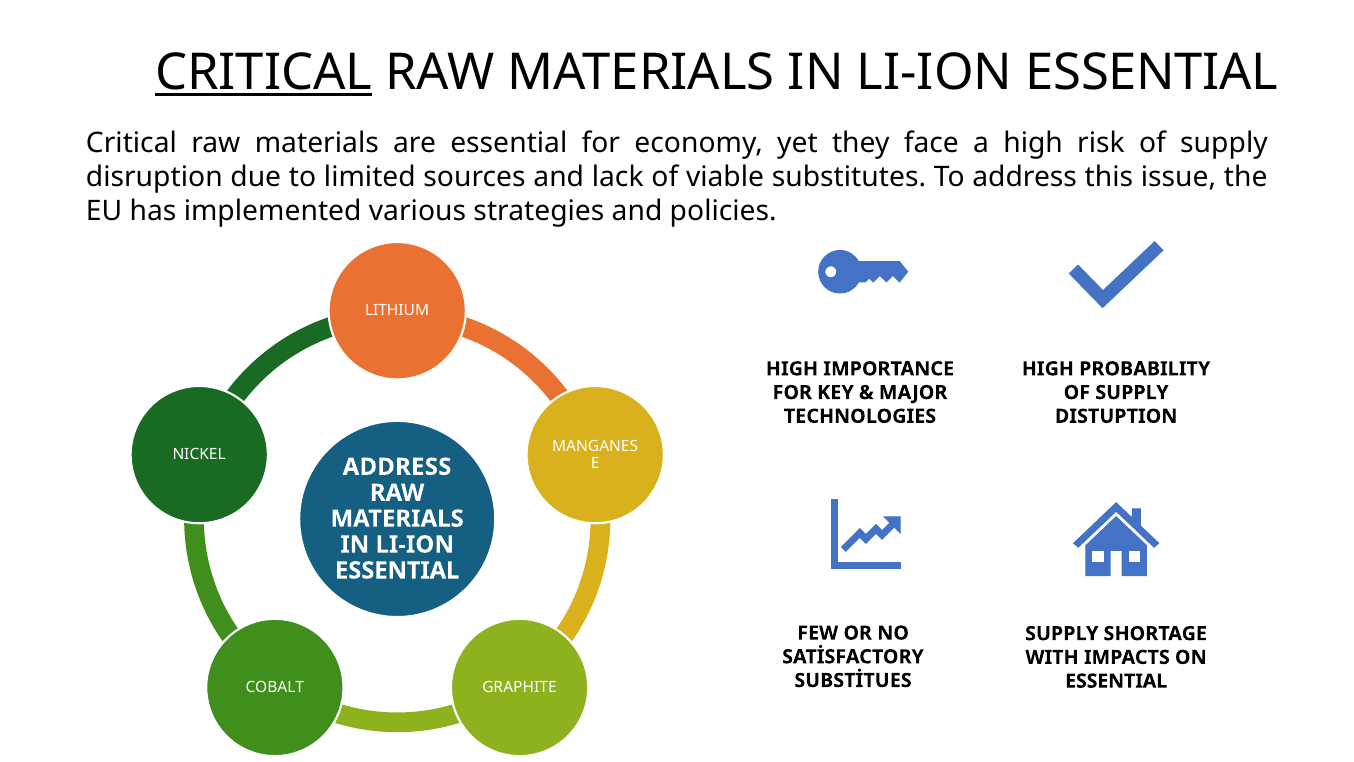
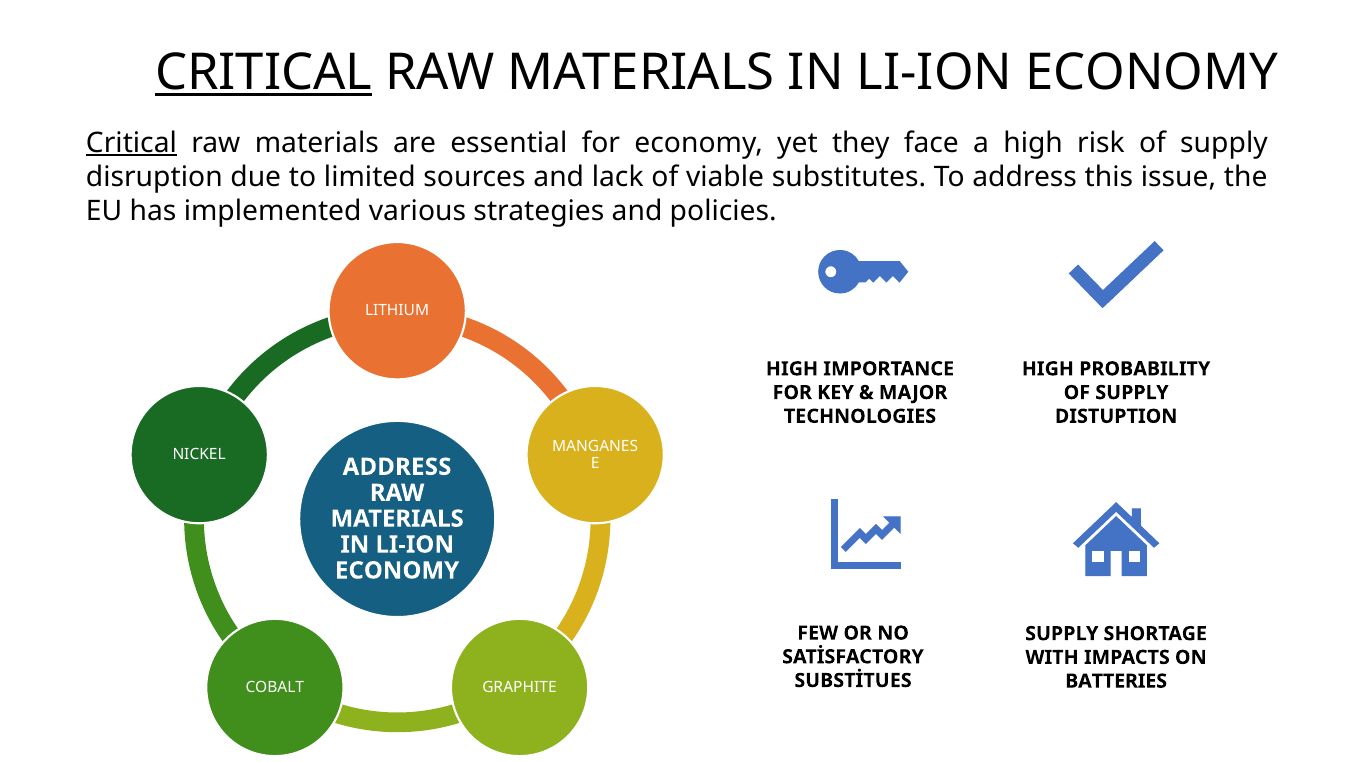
ESSENTIAL: ESSENTIAL -> ECONOMY (1152, 73)
Critical underline: none -> present (131, 143)
ESSENTIAL: ESSENTIAL -> ECONOMY (397, 570)
ESSENTIAL: ESSENTIAL -> BATTERIES (1116, 681)
